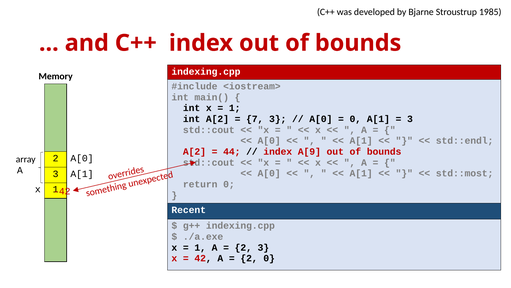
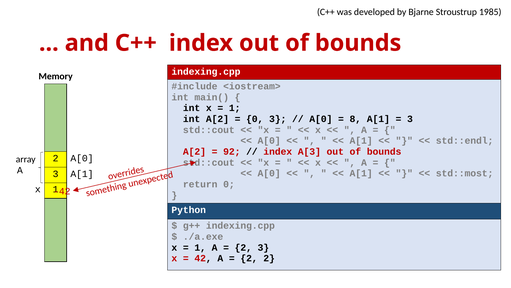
7: 7 -> 0 (255, 119)
0: 0 -> 8 (355, 119)
44: 44 -> 92 (232, 151)
A[9: A[9 -> A[3 (309, 151)
Recent: Recent -> Python (189, 210)
2 0: 0 -> 2 (269, 258)
